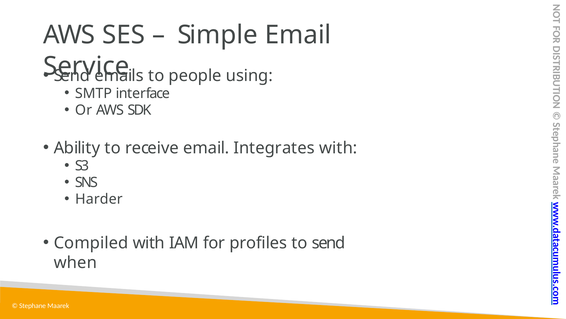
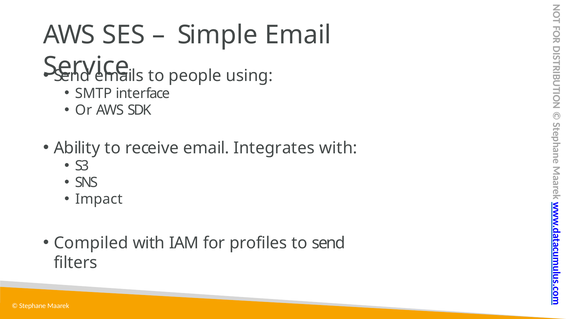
Harder: Harder -> Impact (99, 199)
when: when -> filters (76, 262)
